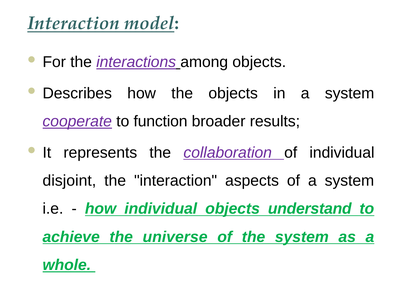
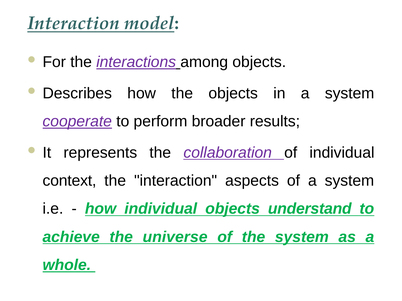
function: function -> perform (160, 122)
disjoint: disjoint -> context (69, 181)
